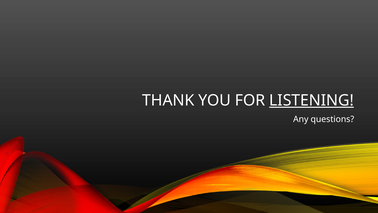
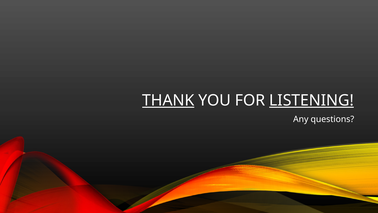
THANK underline: none -> present (168, 100)
